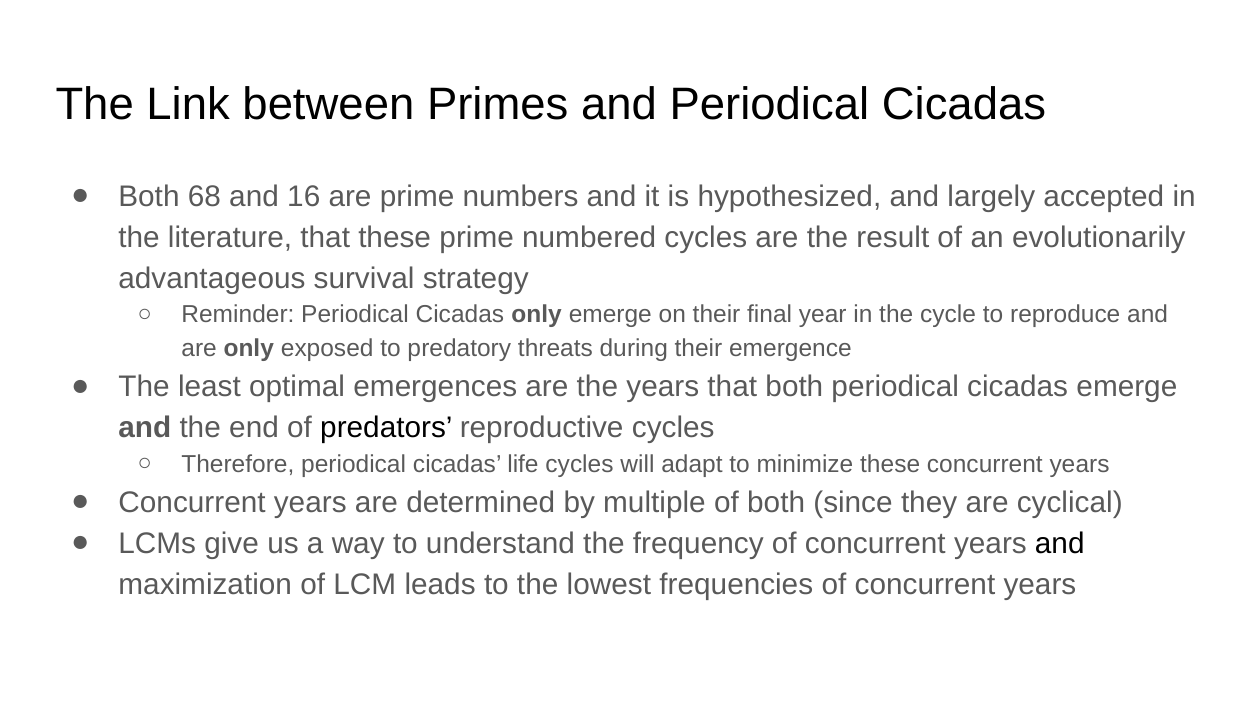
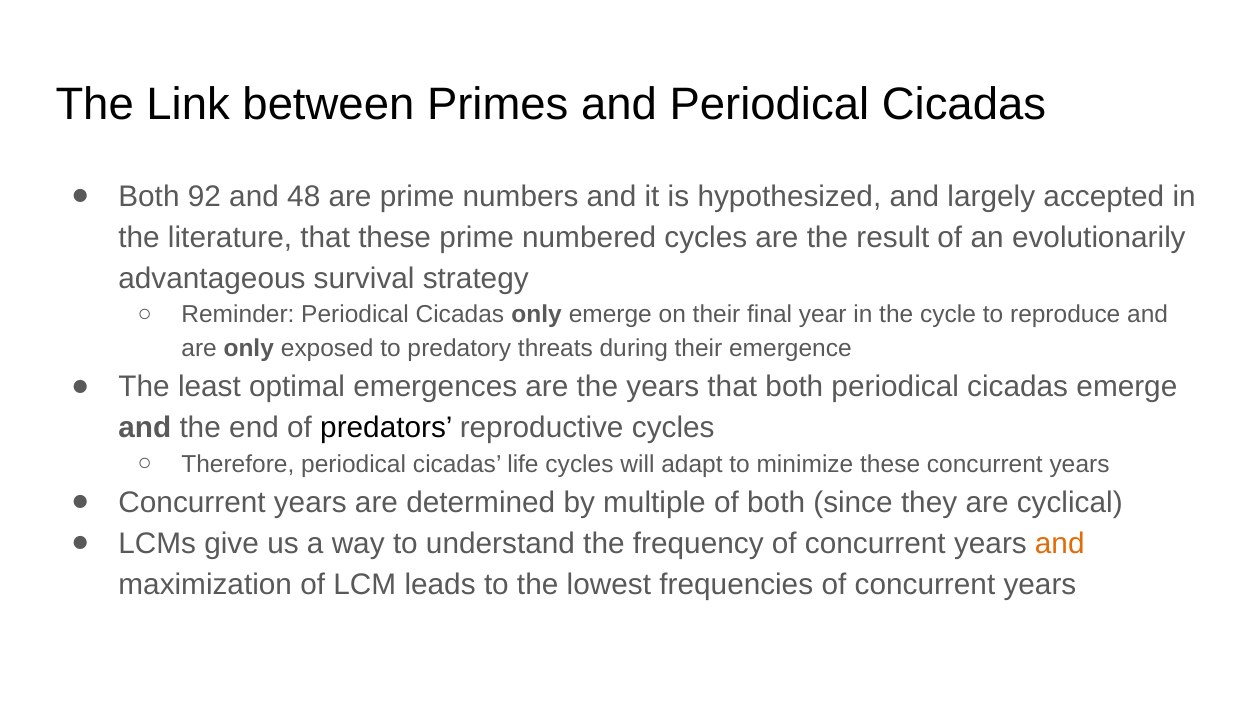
68: 68 -> 92 (204, 196)
16: 16 -> 48 (304, 196)
and colour: black -> orange (1060, 544)
